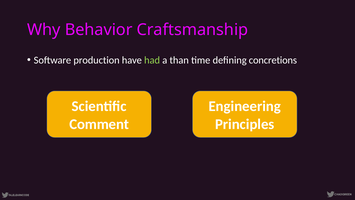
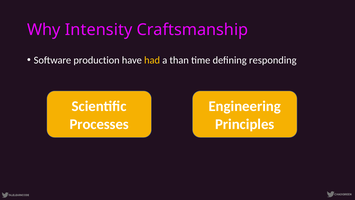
Behavior: Behavior -> Intensity (99, 30)
had colour: light green -> yellow (152, 60)
concretions: concretions -> responding (273, 60)
Comment: Comment -> Processes (99, 124)
